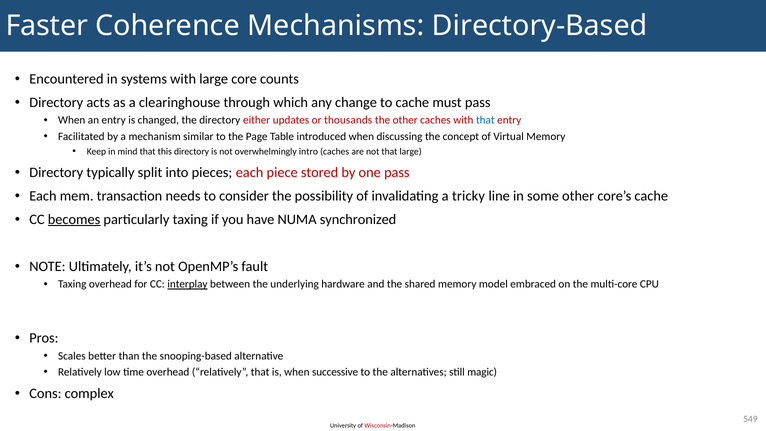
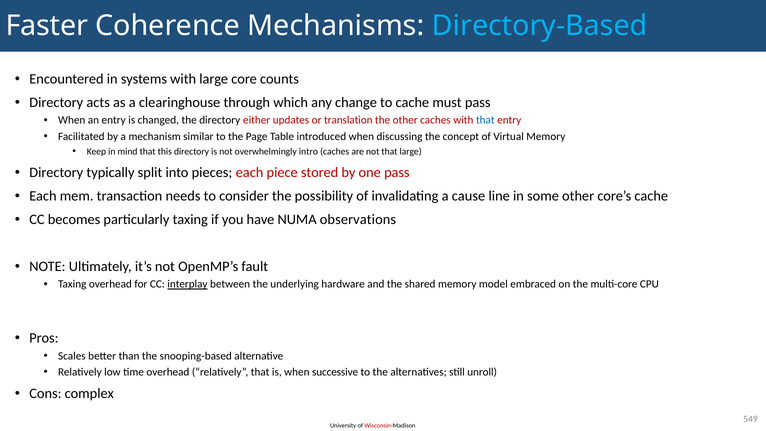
Directory-Based colour: white -> light blue (540, 26)
thousands: thousands -> translation (348, 120)
tricky: tricky -> cause (468, 196)
becomes underline: present -> none (74, 219)
synchronized: synchronized -> observations (358, 219)
magic: magic -> unroll (482, 372)
